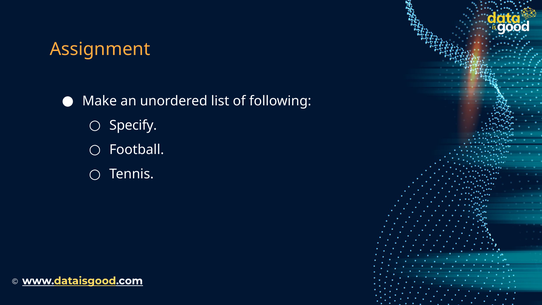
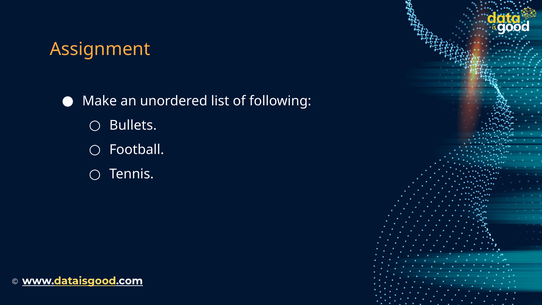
Specify: Specify -> Bullets (133, 125)
